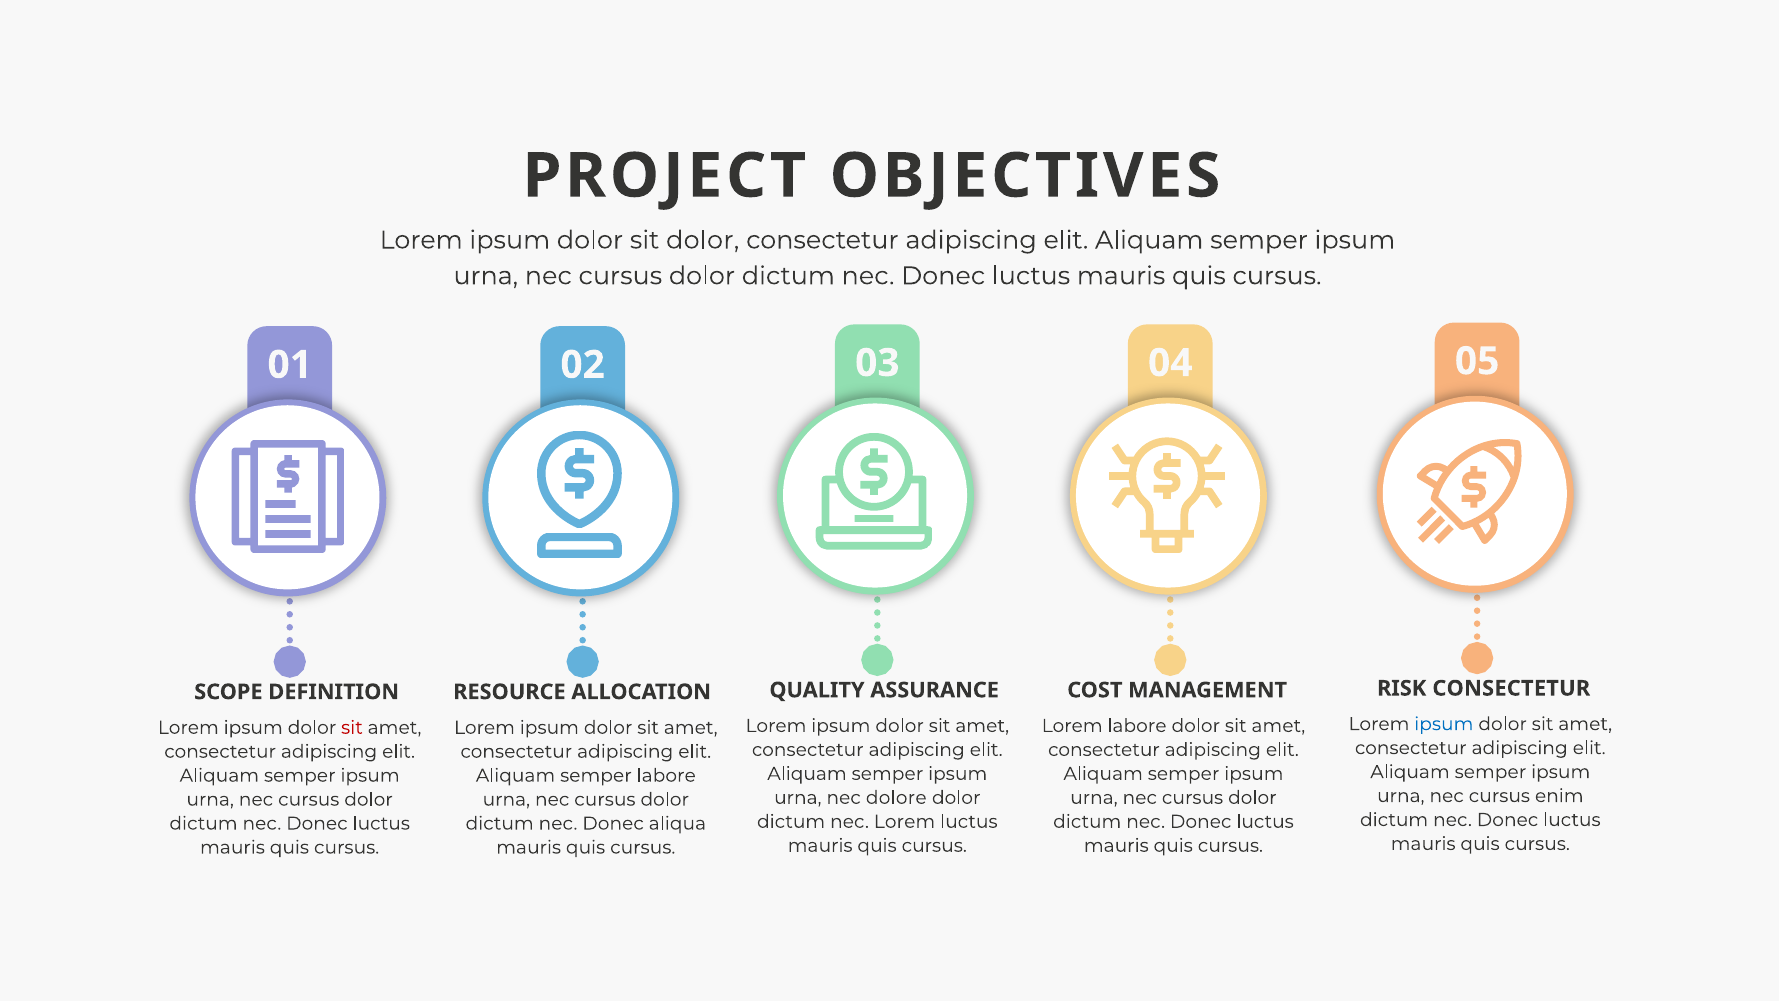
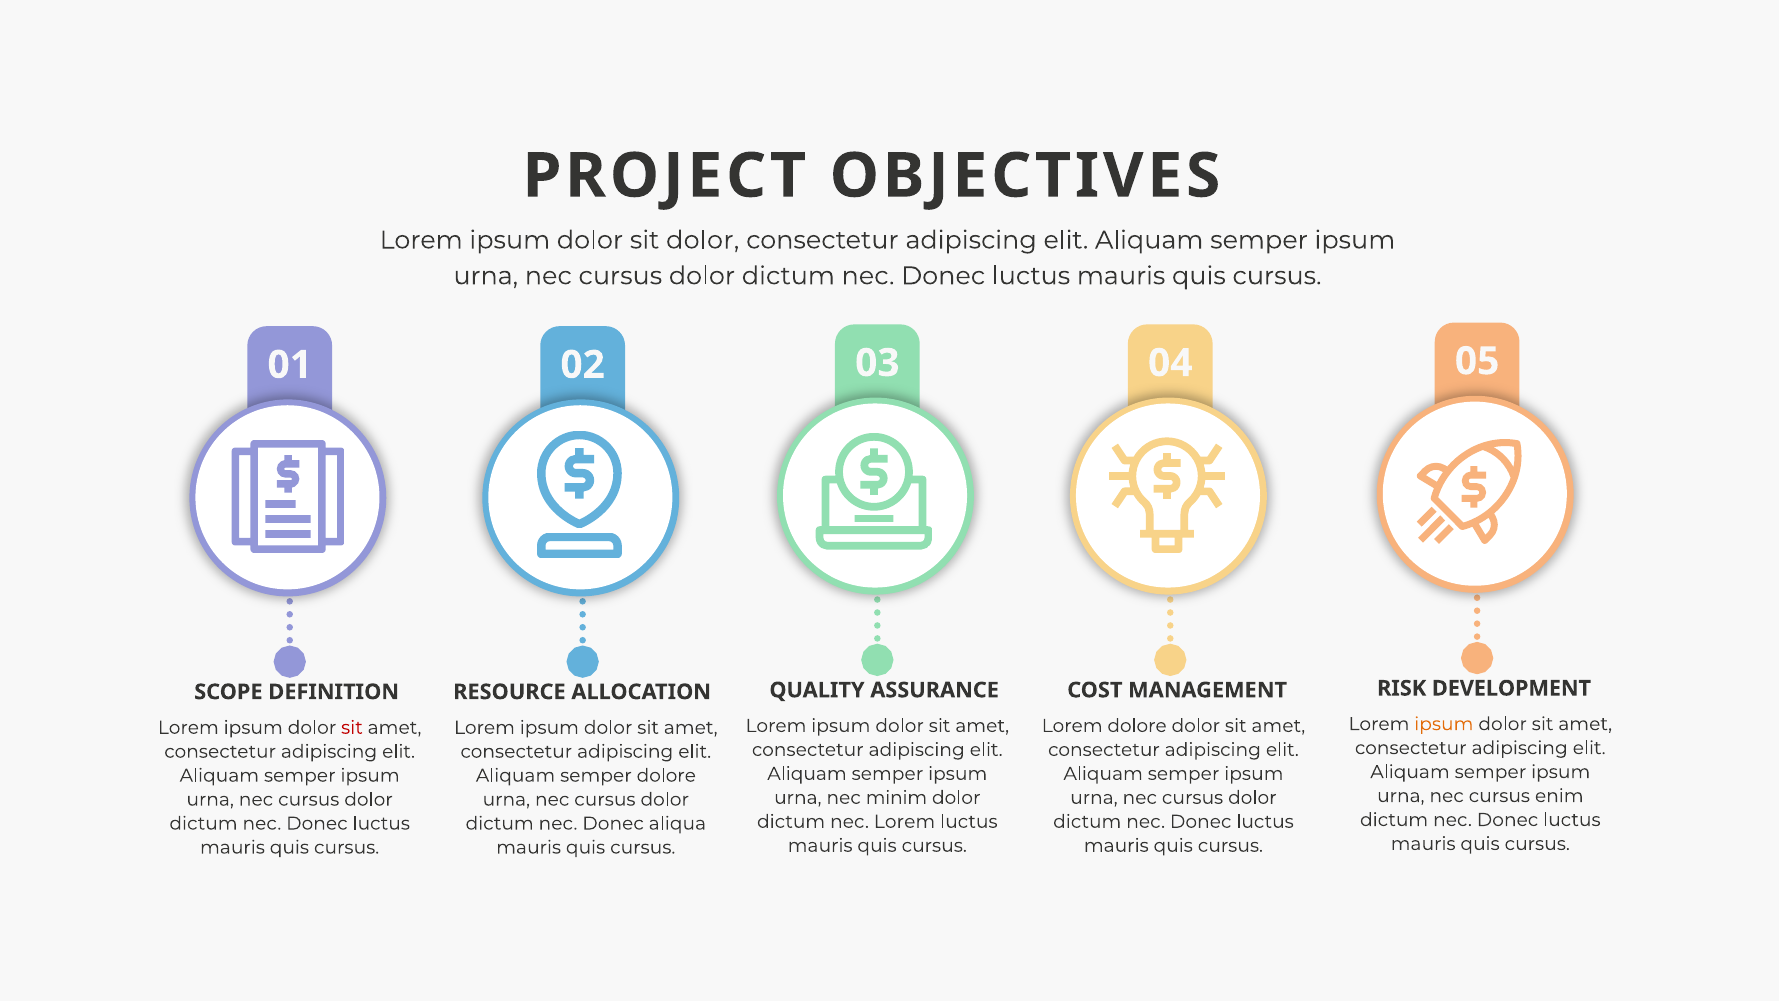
RISK CONSECTETUR: CONSECTETUR -> DEVELOPMENT (1511, 688)
ipsum colour: blue -> orange (1444, 724)
Lorem labore: labore -> dolore (1137, 726)
semper labore: labore -> dolore (666, 775)
dolore: dolore -> minim (896, 797)
